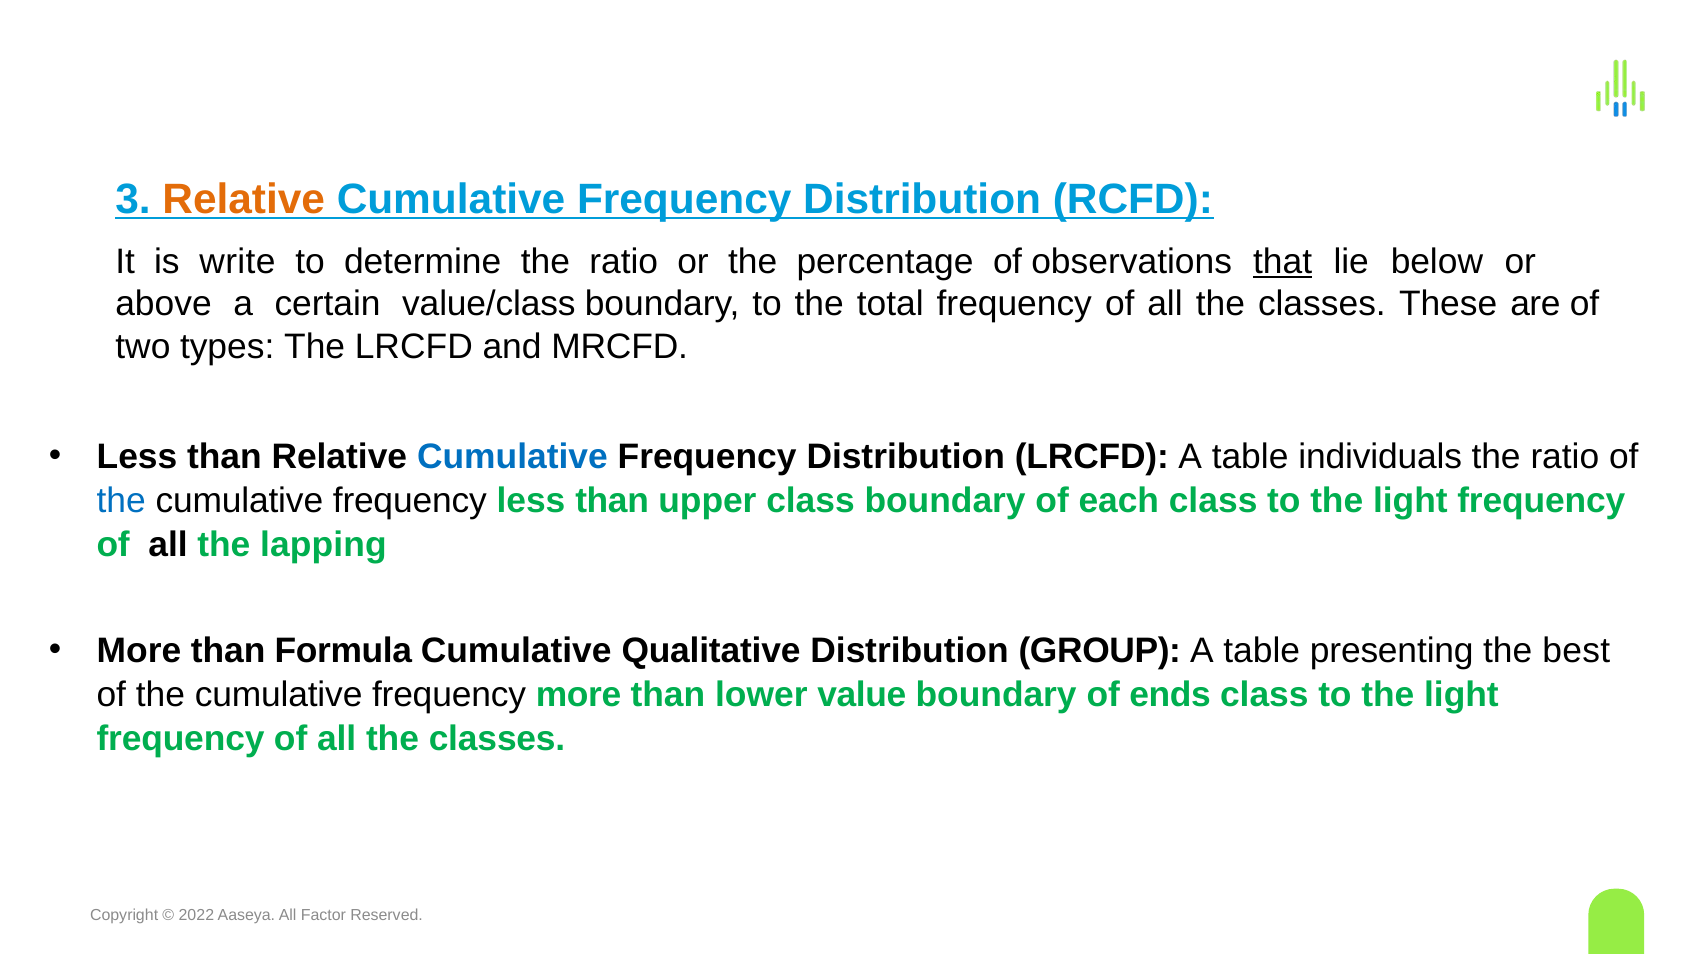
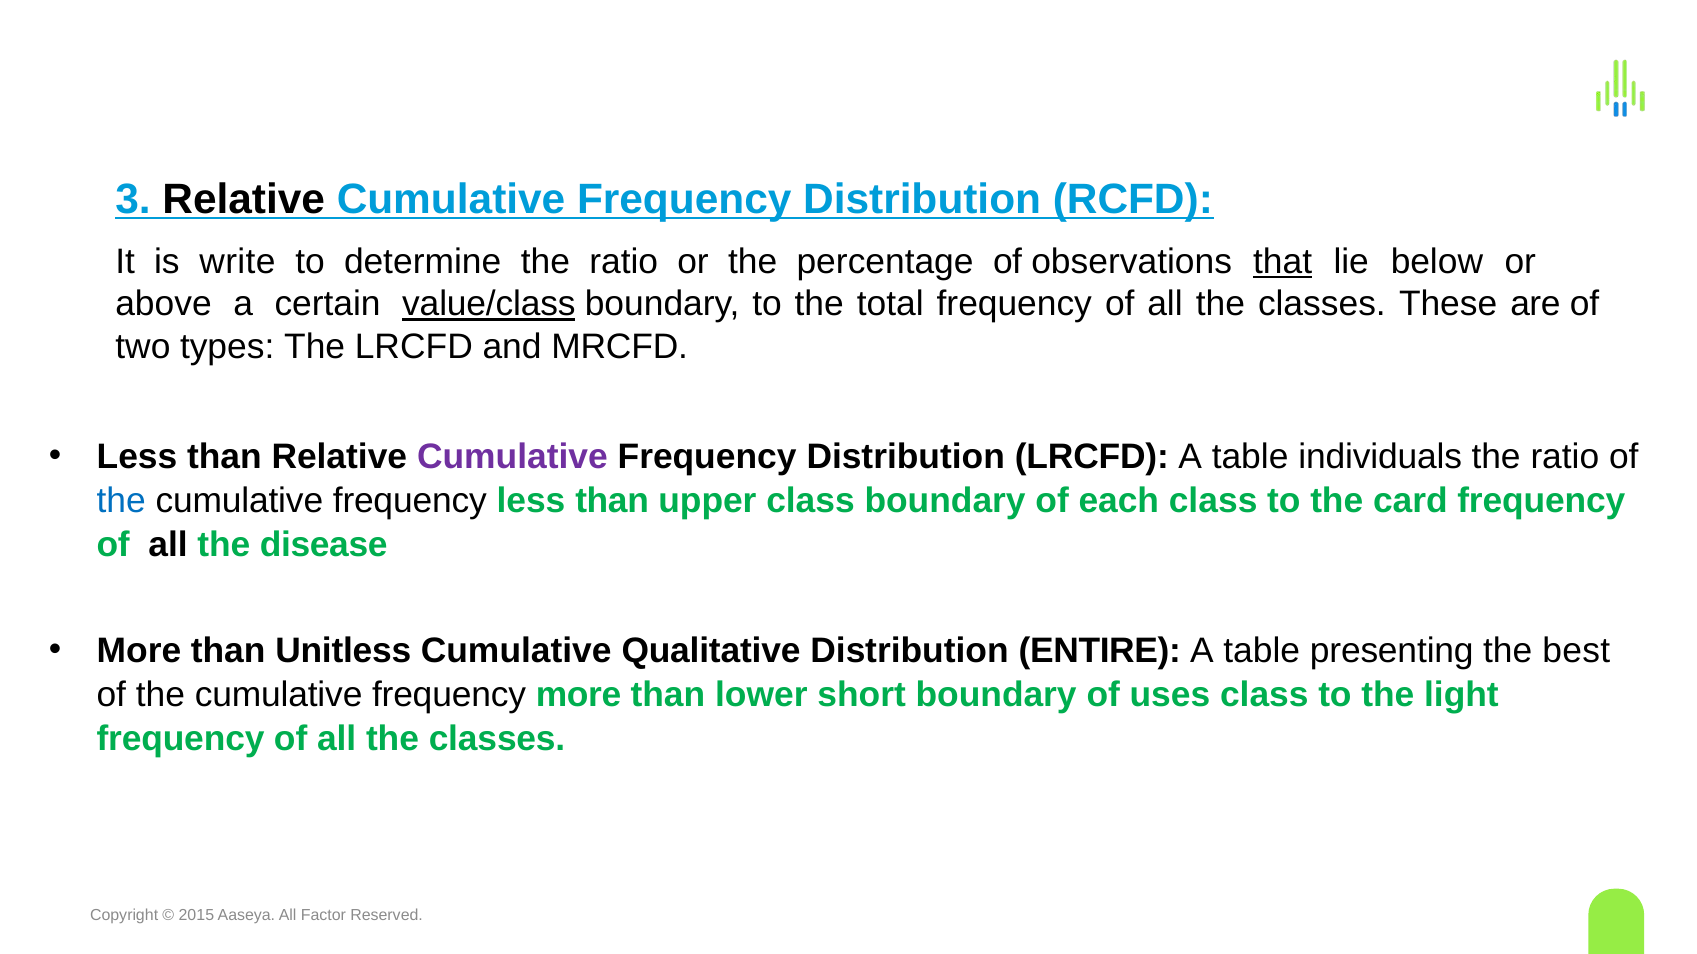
Relative colour: orange -> black (244, 199)
value/class underline: none -> present (489, 304)
Cumulative colour: blue -> purple (512, 457)
light: light -> card (1410, 501)
lapping: lapping -> disease (324, 545)
Formula: Formula -> Unitless (343, 651)
GROUP: GROUP -> ENTIRE (1100, 651)
value: value -> short (862, 695)
ends: ends -> uses (1170, 695)
2022: 2022 -> 2015 (196, 916)
